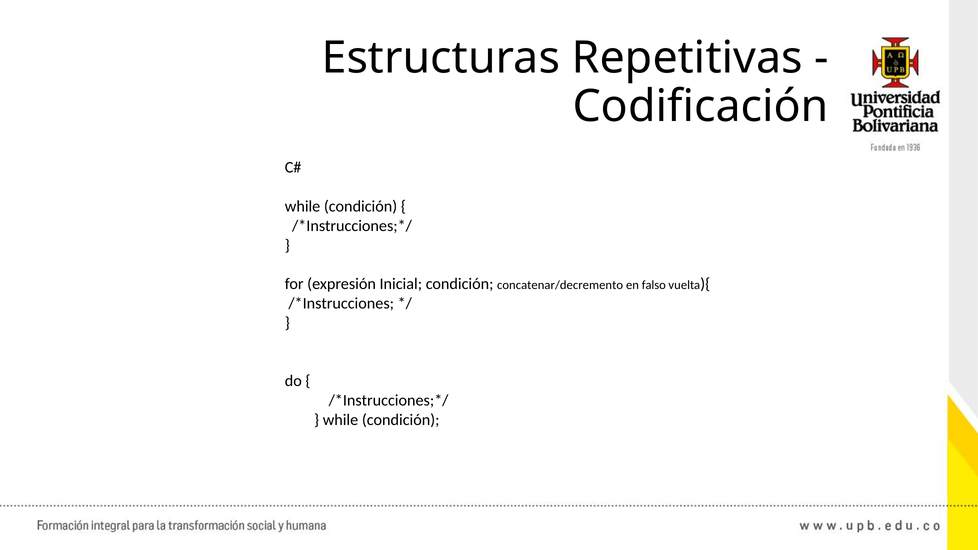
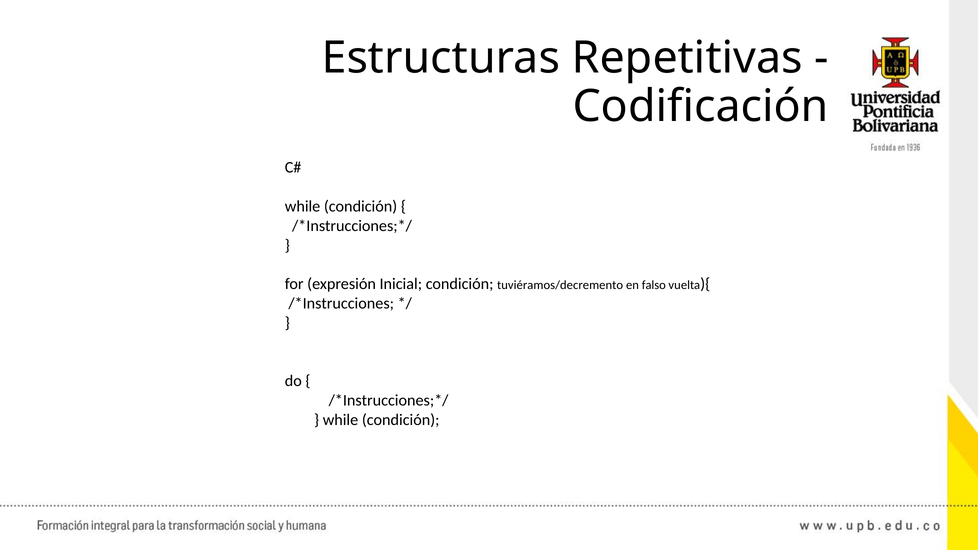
concatenar/decremento: concatenar/decremento -> tuviéramos/decremento (560, 285)
